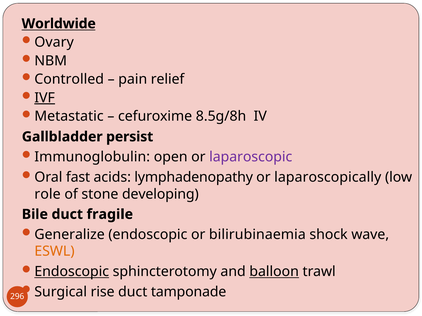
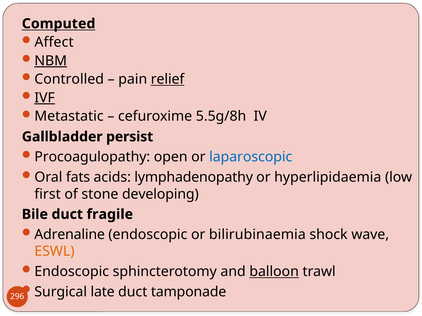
Worldwide: Worldwide -> Computed (59, 24)
Ovary: Ovary -> Affect (54, 42)
NBM underline: none -> present (51, 61)
relief underline: none -> present (168, 79)
8.5g/8h: 8.5g/8h -> 5.5g/8h (221, 116)
Immunoglobulin: Immunoglobulin -> Procoagulopathy (92, 157)
laparoscopic colour: purple -> blue (251, 157)
fast: fast -> fats (78, 177)
laparoscopically: laparoscopically -> hyperlipidaemia (328, 177)
role: role -> first (48, 194)
Generalize: Generalize -> Adrenaline (70, 235)
Endoscopic underline: present -> none (72, 272)
rise: rise -> late (103, 292)
